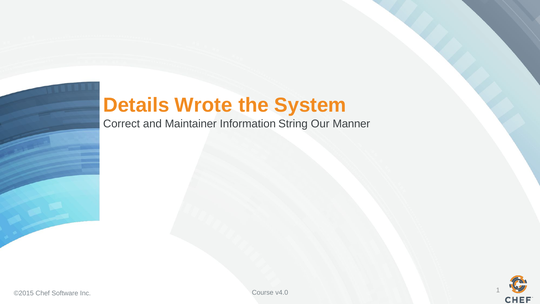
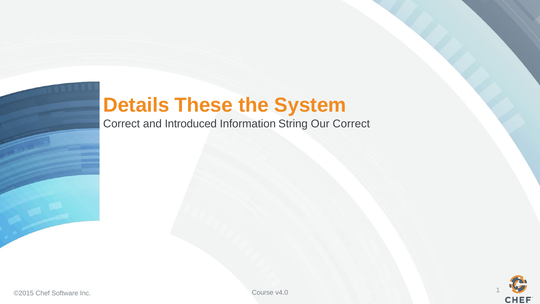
Wrote: Wrote -> These (204, 105)
Maintainer: Maintainer -> Introduced (191, 124)
Our Manner: Manner -> Correct (351, 124)
